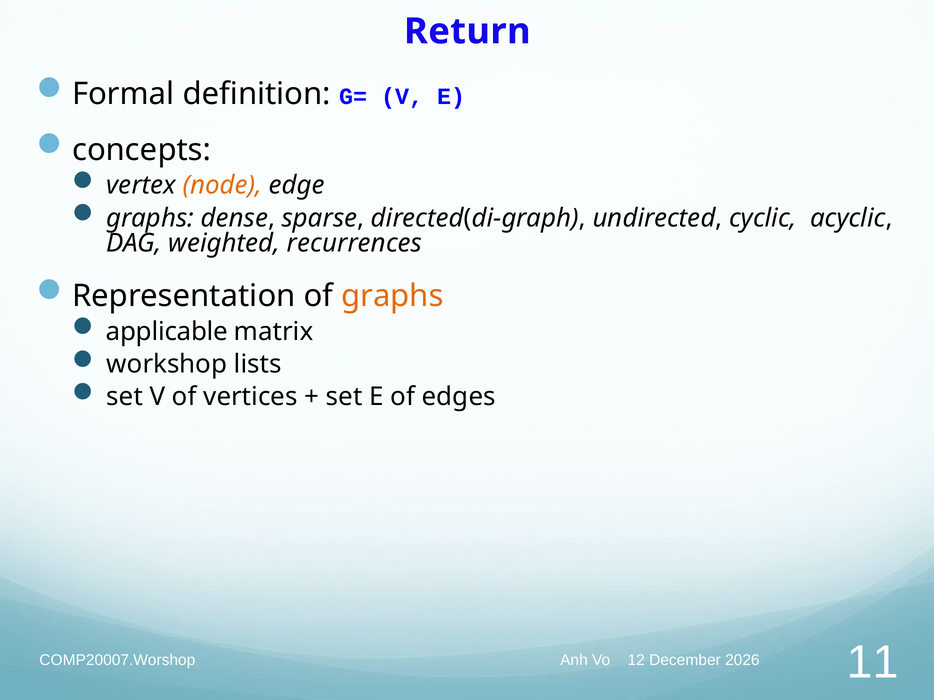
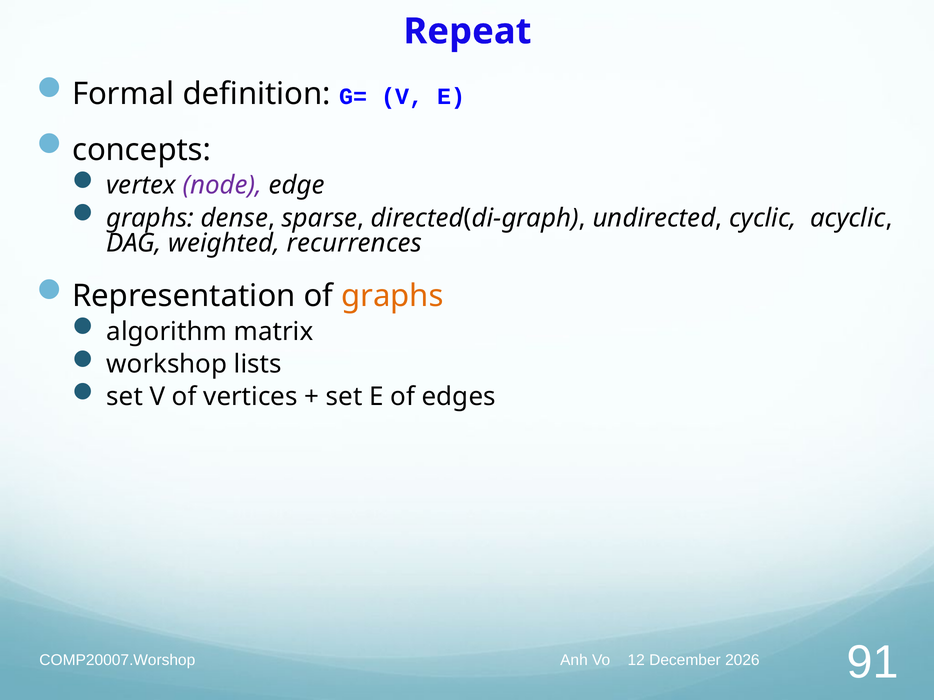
Return: Return -> Repeat (467, 31)
node colour: orange -> purple (222, 186)
applicable: applicable -> algorithm (167, 332)
11: 11 -> 91 (873, 663)
